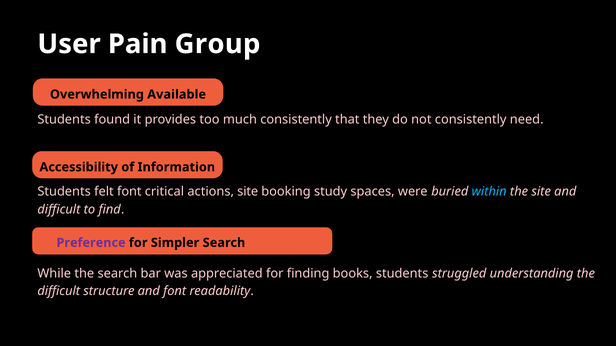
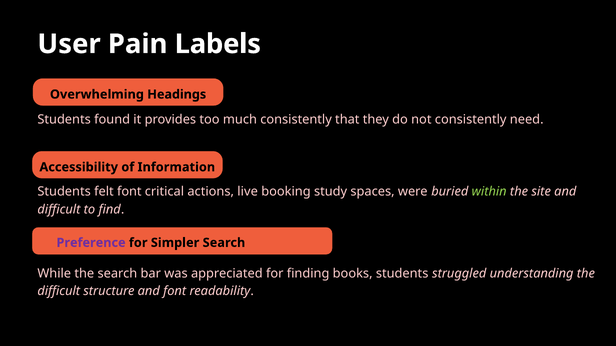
Group: Group -> Labels (218, 44)
Available: Available -> Headings (177, 95)
actions site: site -> live (248, 192)
within colour: light blue -> light green (489, 192)
